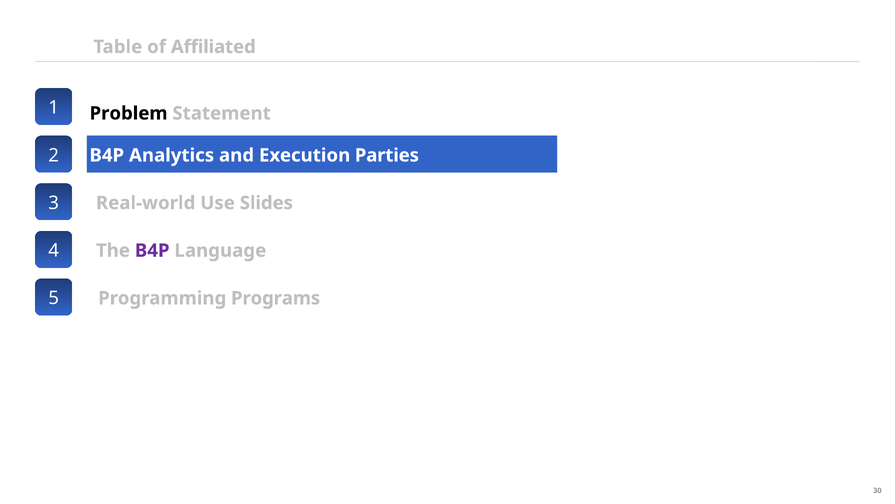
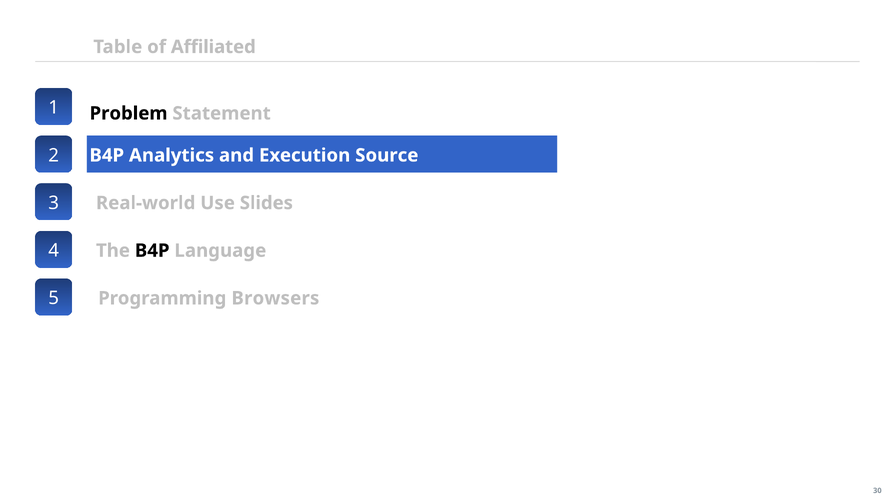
Parties: Parties -> Source (387, 155)
B4P colour: purple -> black (152, 250)
Programs: Programs -> Browsers (275, 298)
